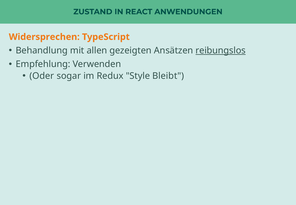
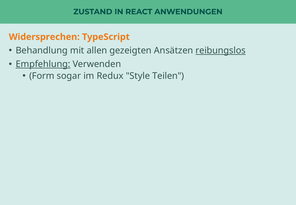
Empfehlung underline: none -> present (43, 64)
Oder: Oder -> Form (42, 76)
Bleibt: Bleibt -> Teilen (168, 76)
